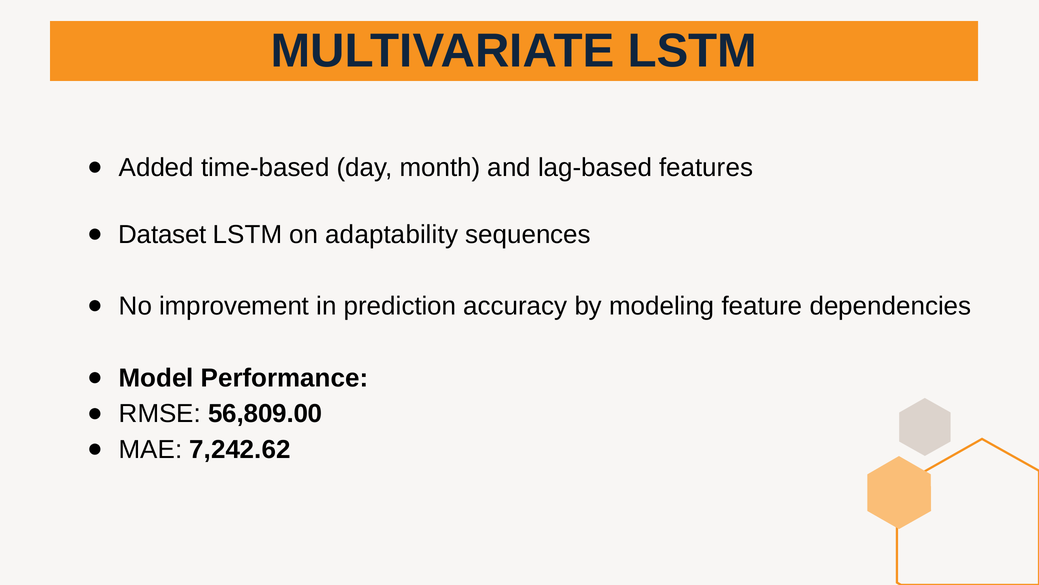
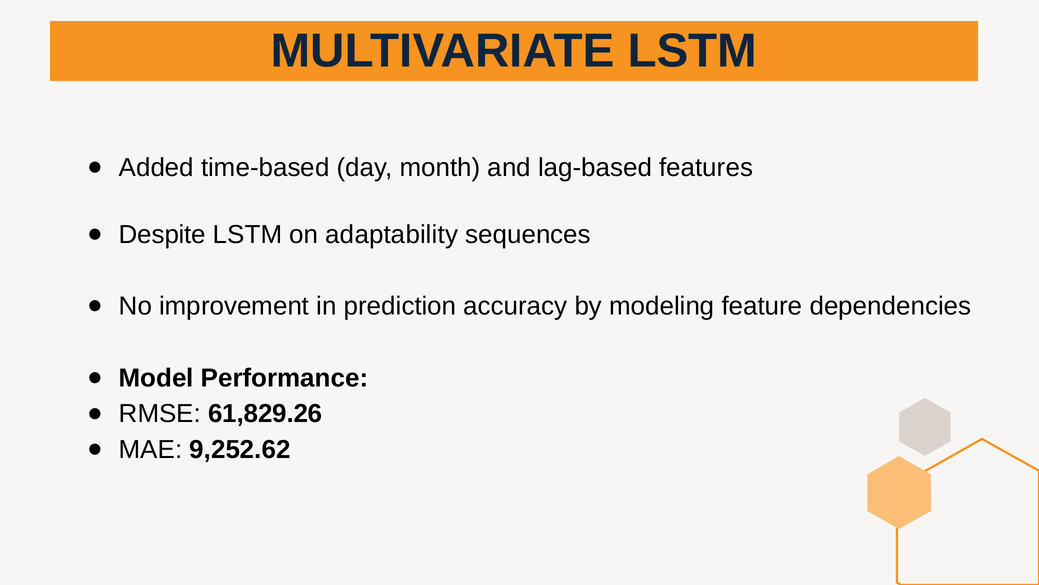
Dataset: Dataset -> Despite (162, 234)
56,809.00: 56,809.00 -> 61,829.26 (265, 413)
7,242.62: 7,242.62 -> 9,252.62 (240, 449)
